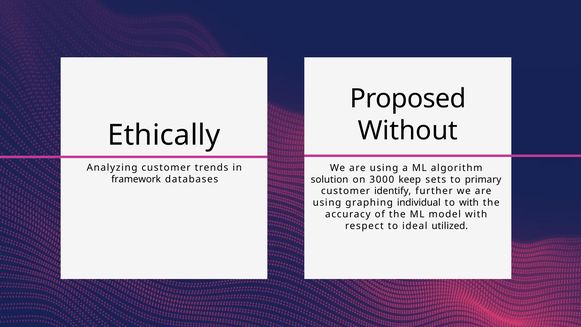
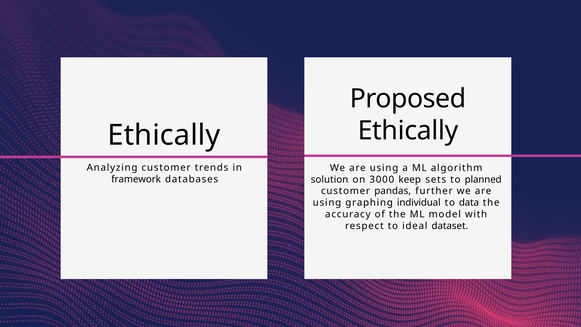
Without: Without -> Ethically (408, 131)
primary: primary -> planned (483, 179)
identify: identify -> pandas (393, 191)
to with: with -> data (469, 203)
utilized: utilized -> dataset (450, 226)
